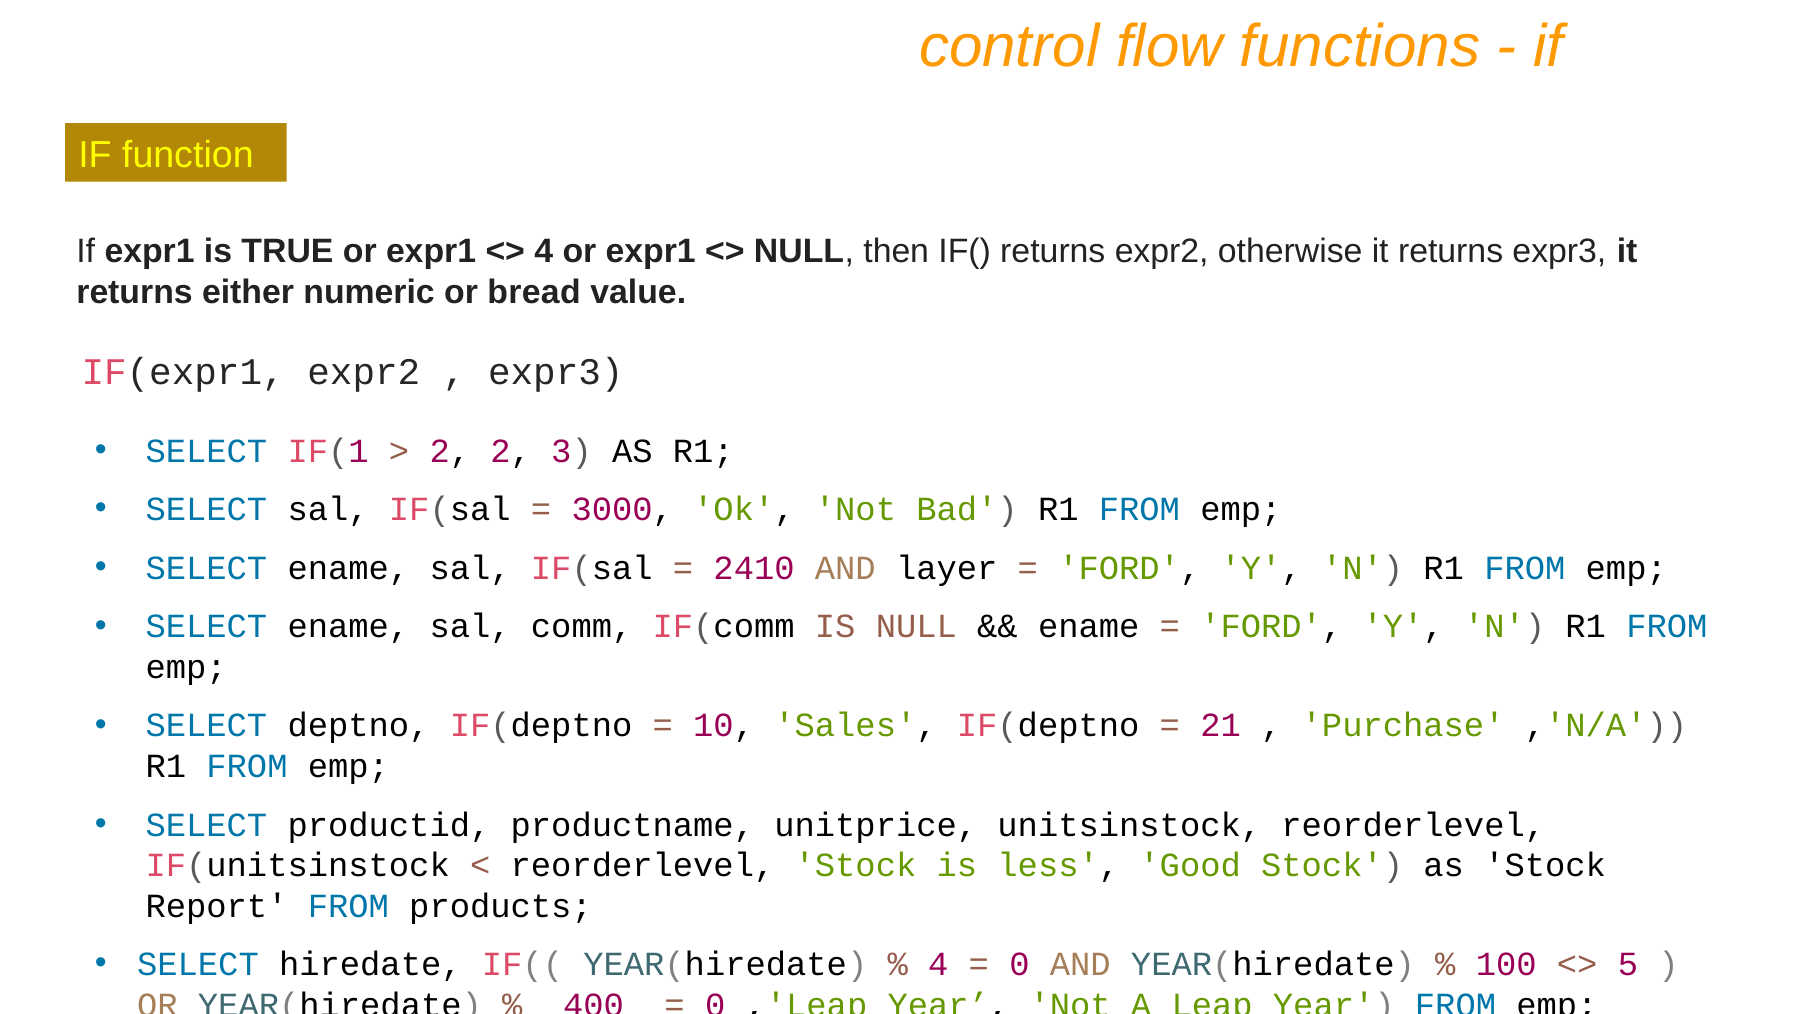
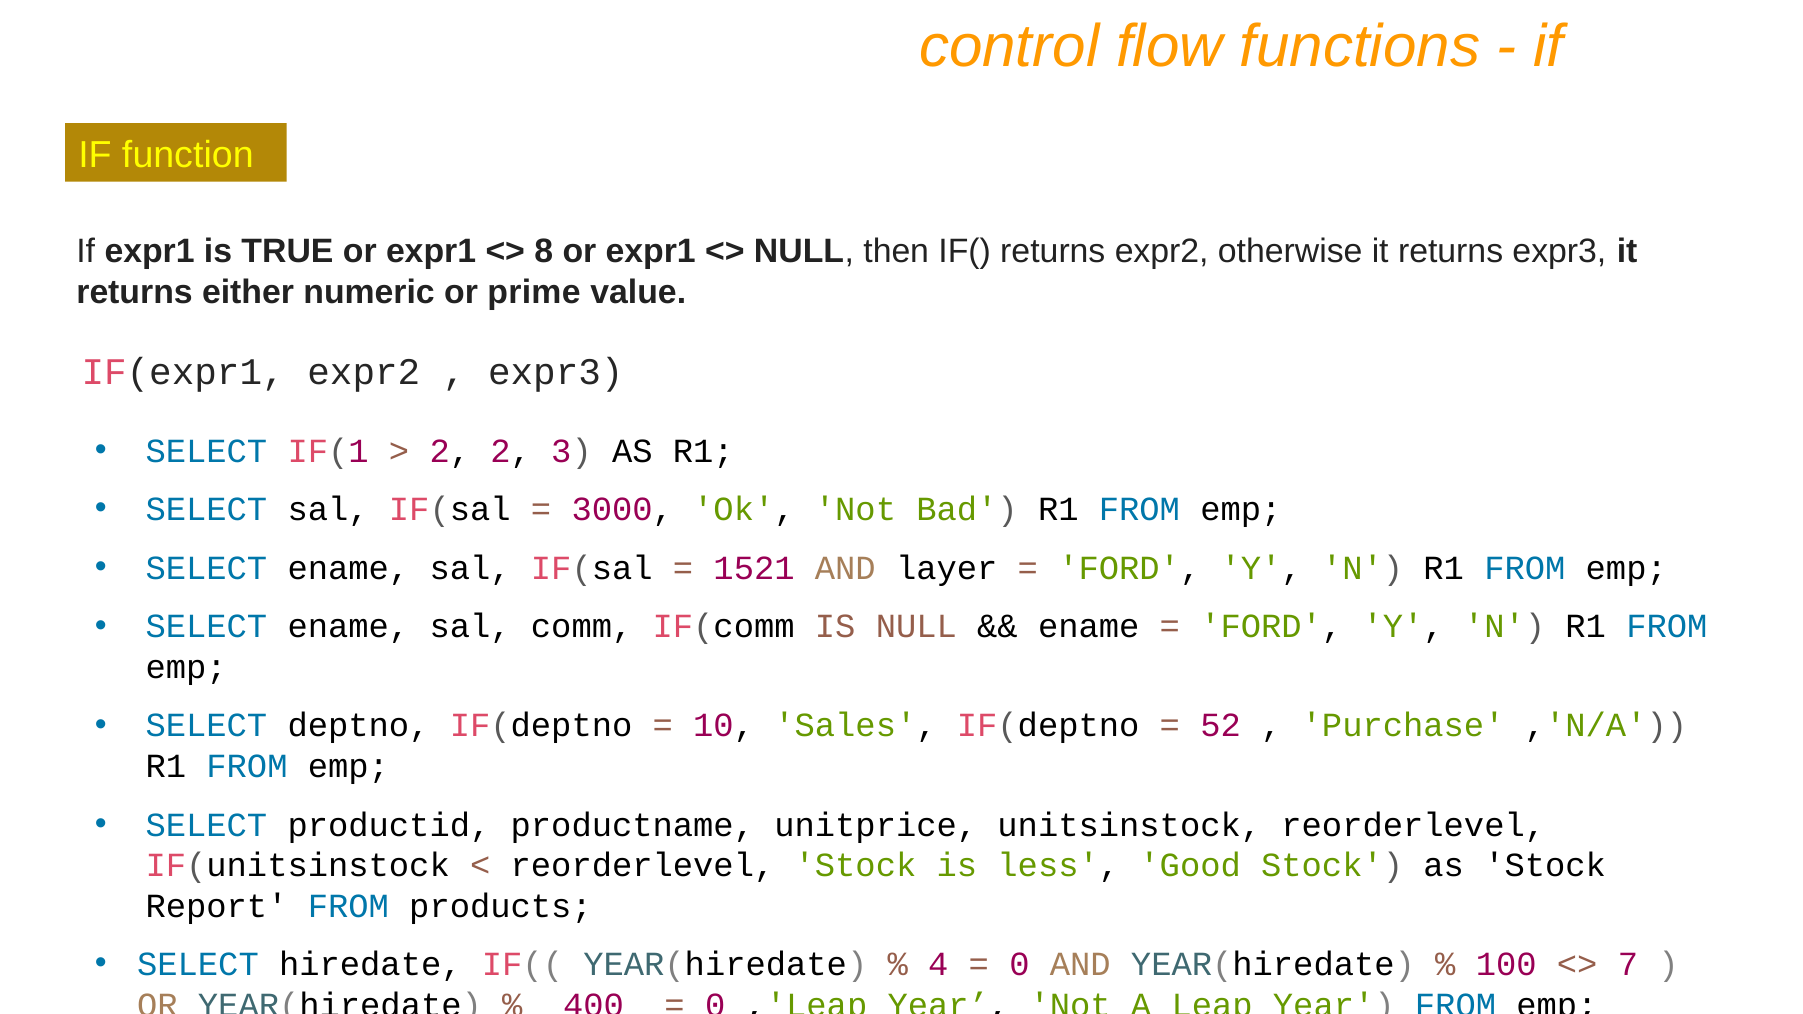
4: 4 -> 8 (544, 252)
bread: bread -> prime (534, 292)
2410: 2410 -> 1521 (754, 568)
21: 21 -> 52 (1221, 726)
5: 5 -> 7 (1628, 965)
